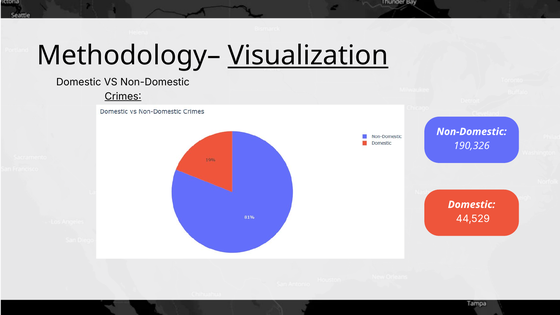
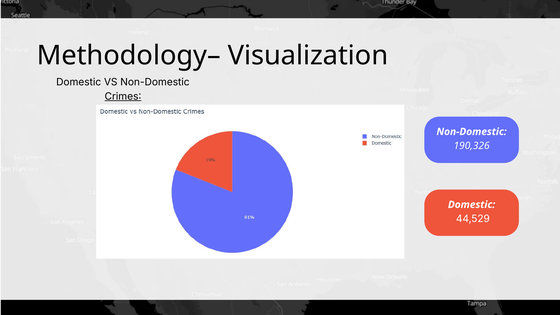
Visualization underline: present -> none (308, 56)
